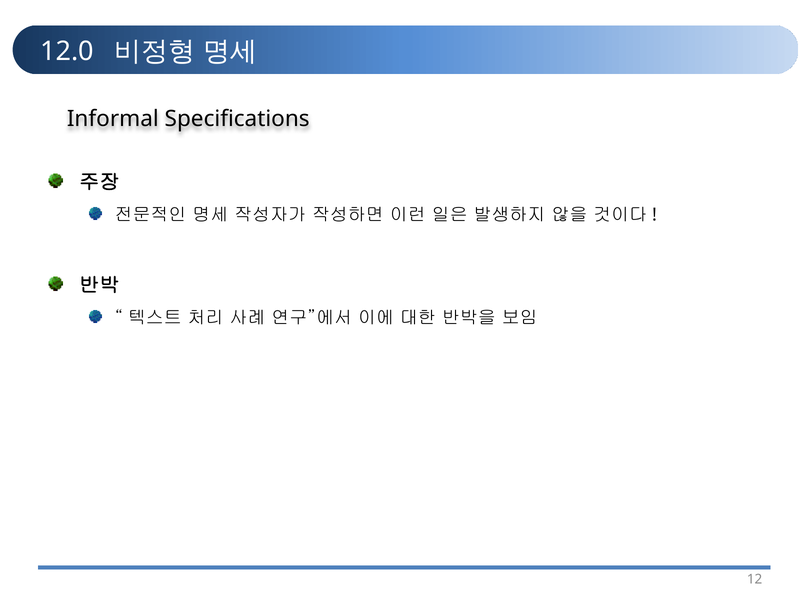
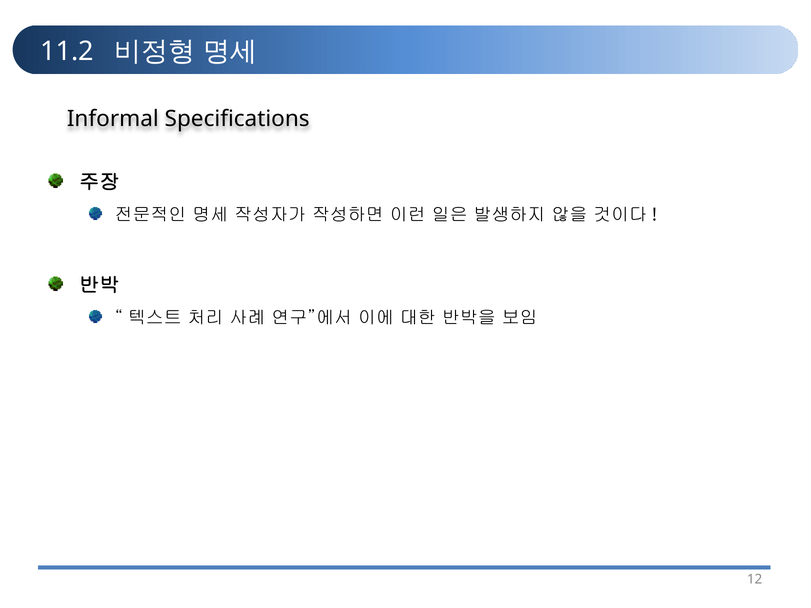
12.0: 12.0 -> 11.2 (67, 51)
